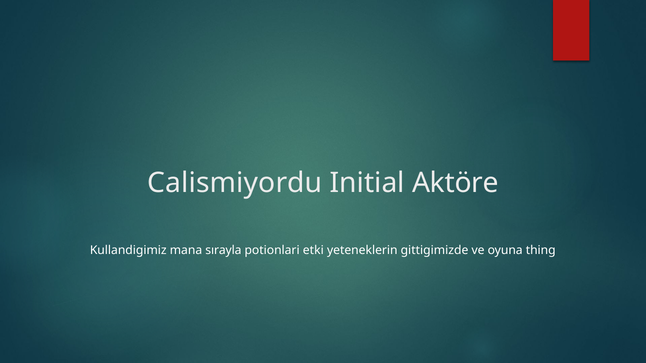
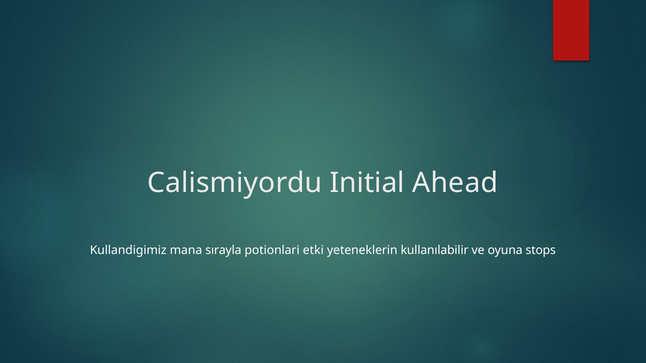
Aktöre: Aktöre -> Ahead (455, 183)
gittigimizde: gittigimizde -> kullanılabilir (435, 250)
thing: thing -> stops (541, 250)
